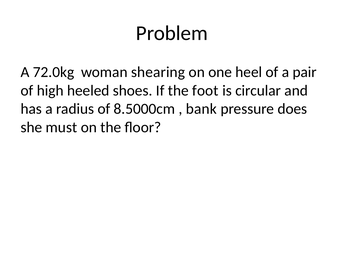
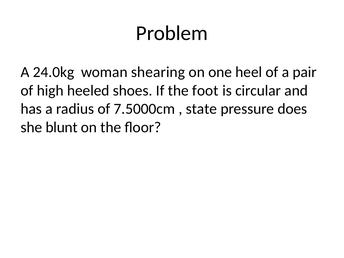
72.0kg: 72.0kg -> 24.0kg (54, 72)
8.5000cm: 8.5000cm -> 7.5000cm (144, 109)
bank: bank -> state (201, 109)
must: must -> blunt (62, 127)
